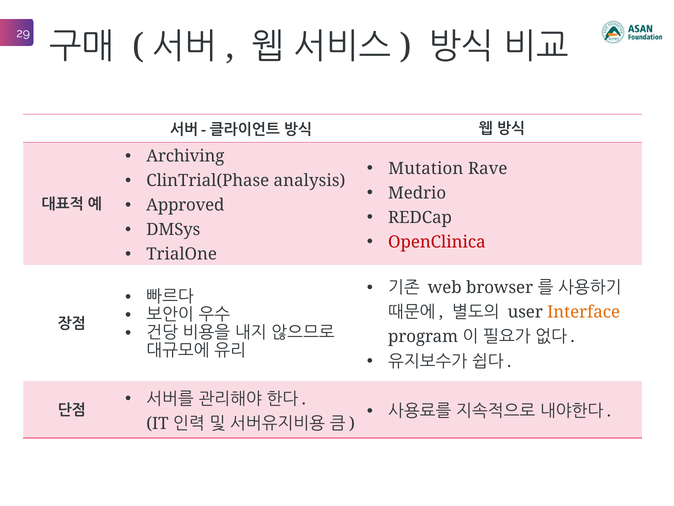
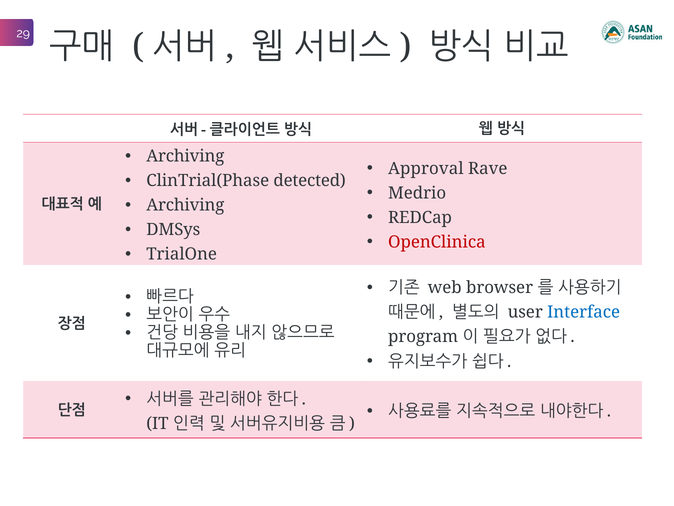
Mutation: Mutation -> Approval (426, 168)
analysis: analysis -> detected (310, 181)
Approved: Approved -> Archiving (185, 205)
Interface colour: orange -> blue (584, 312)
